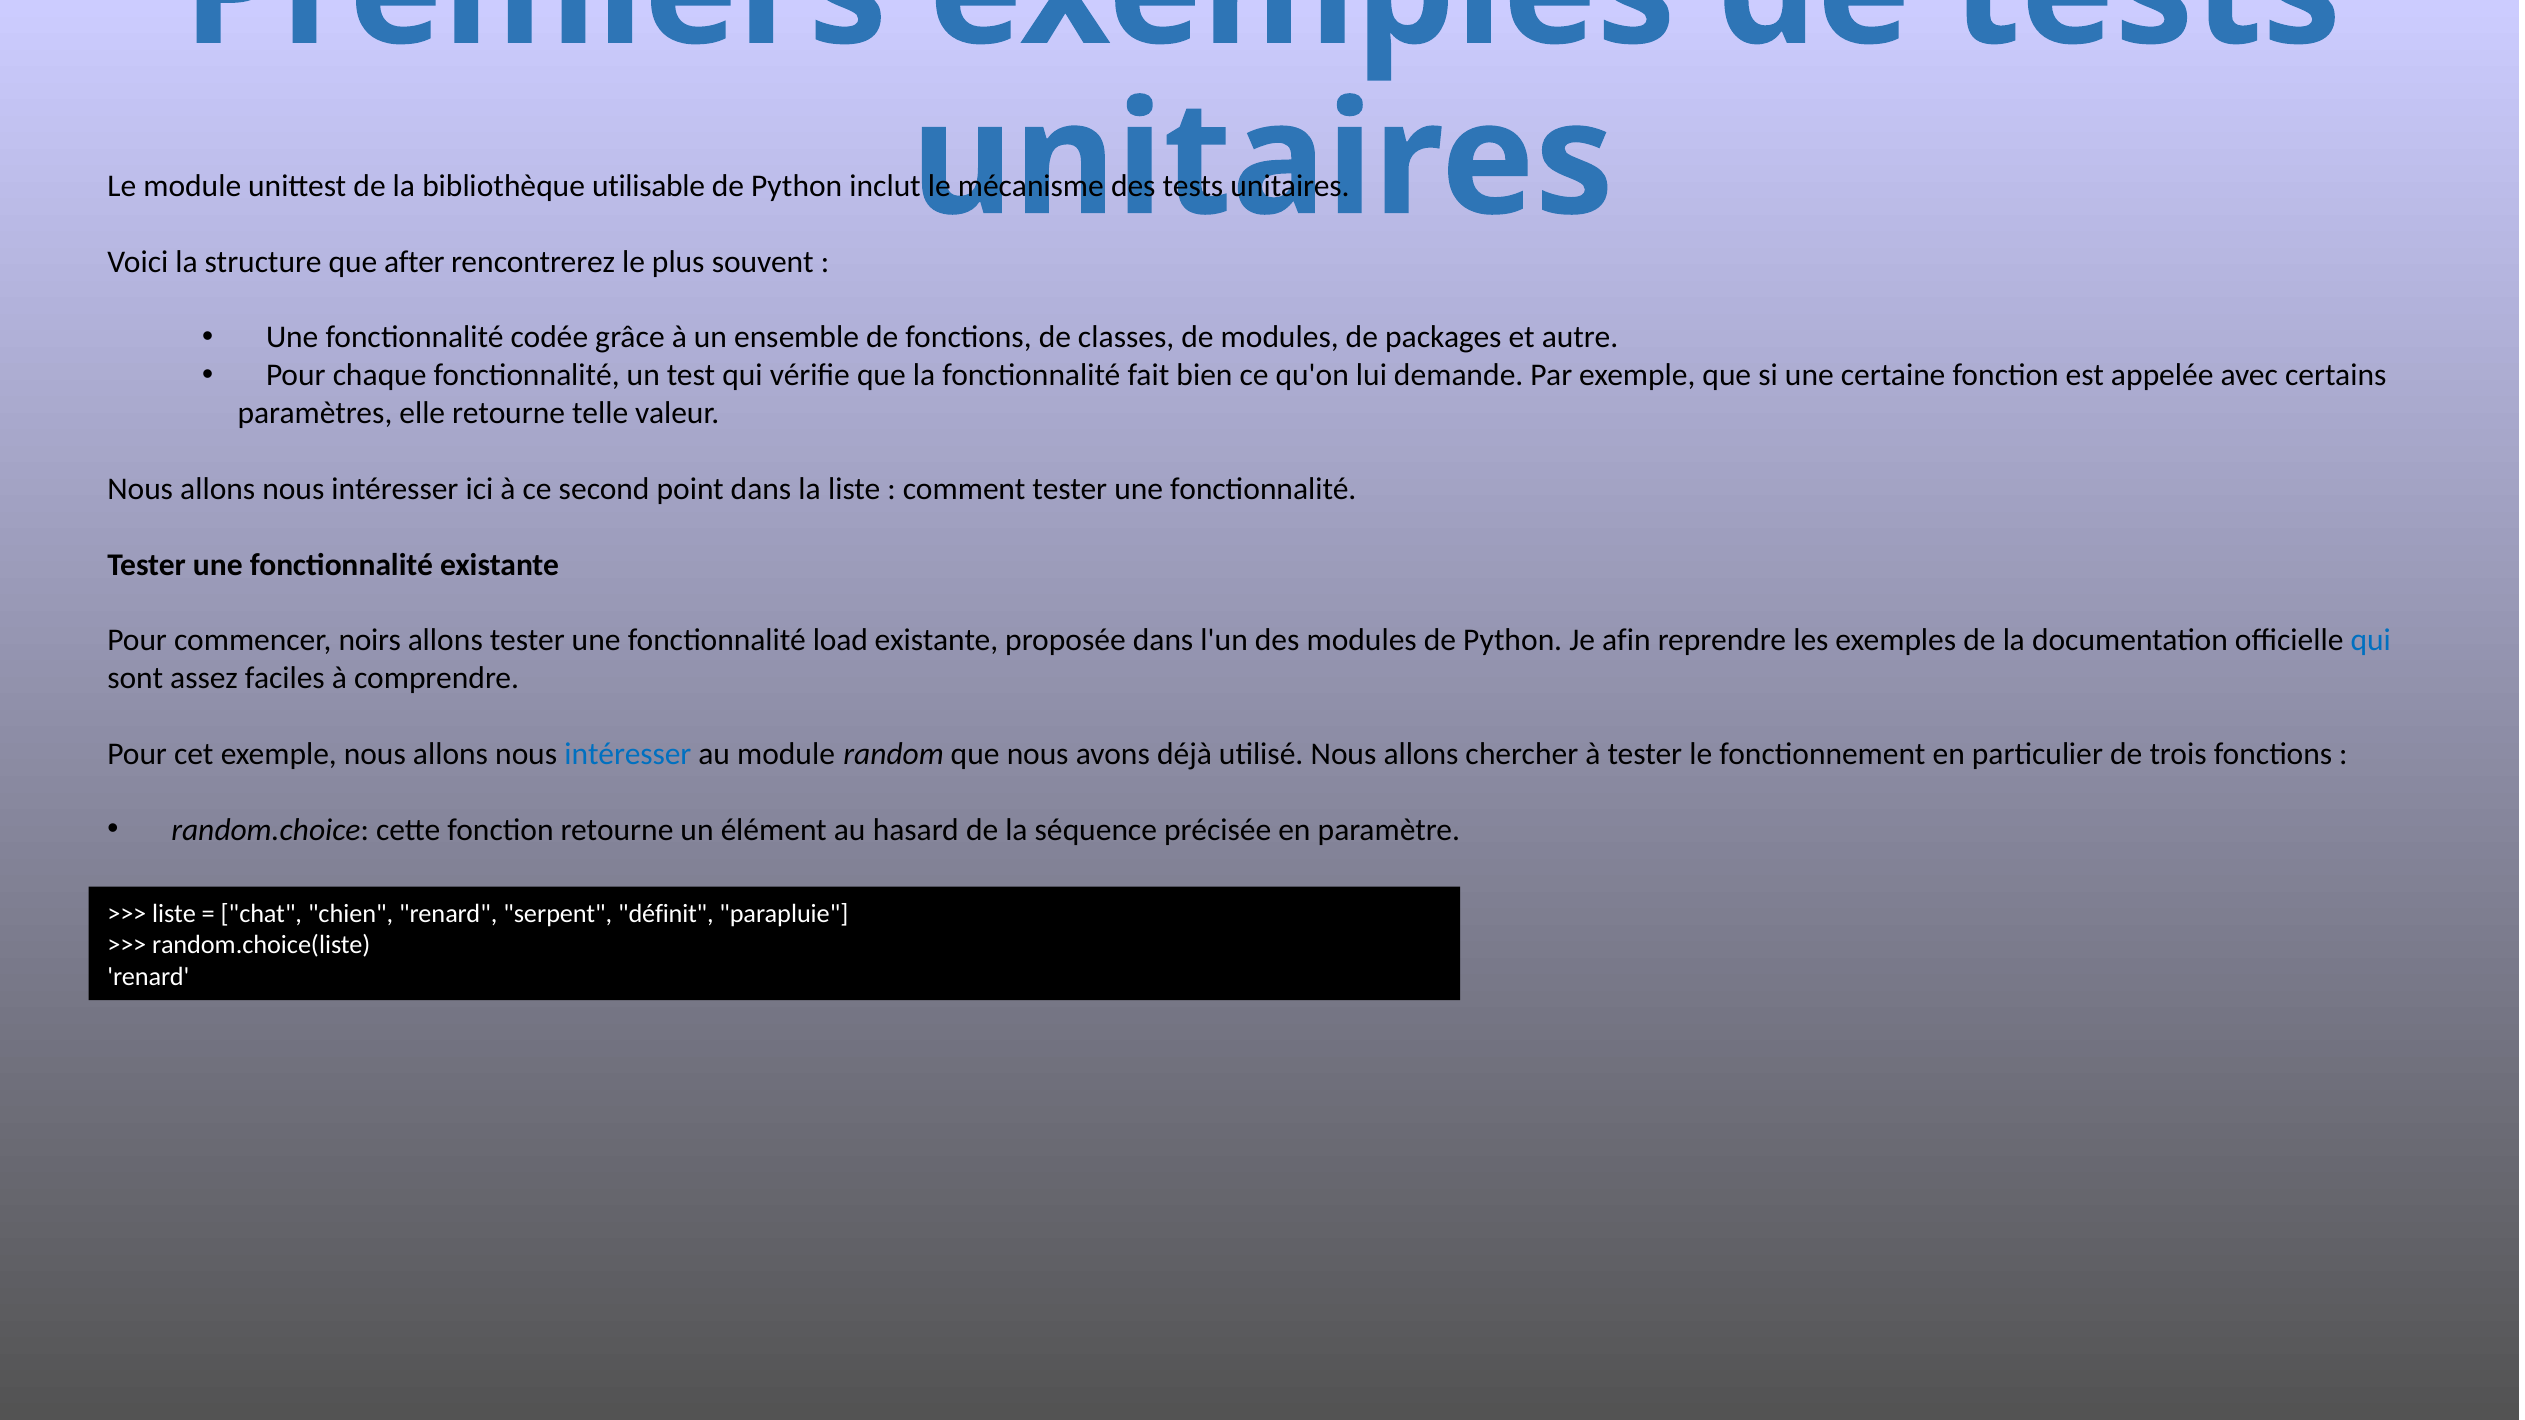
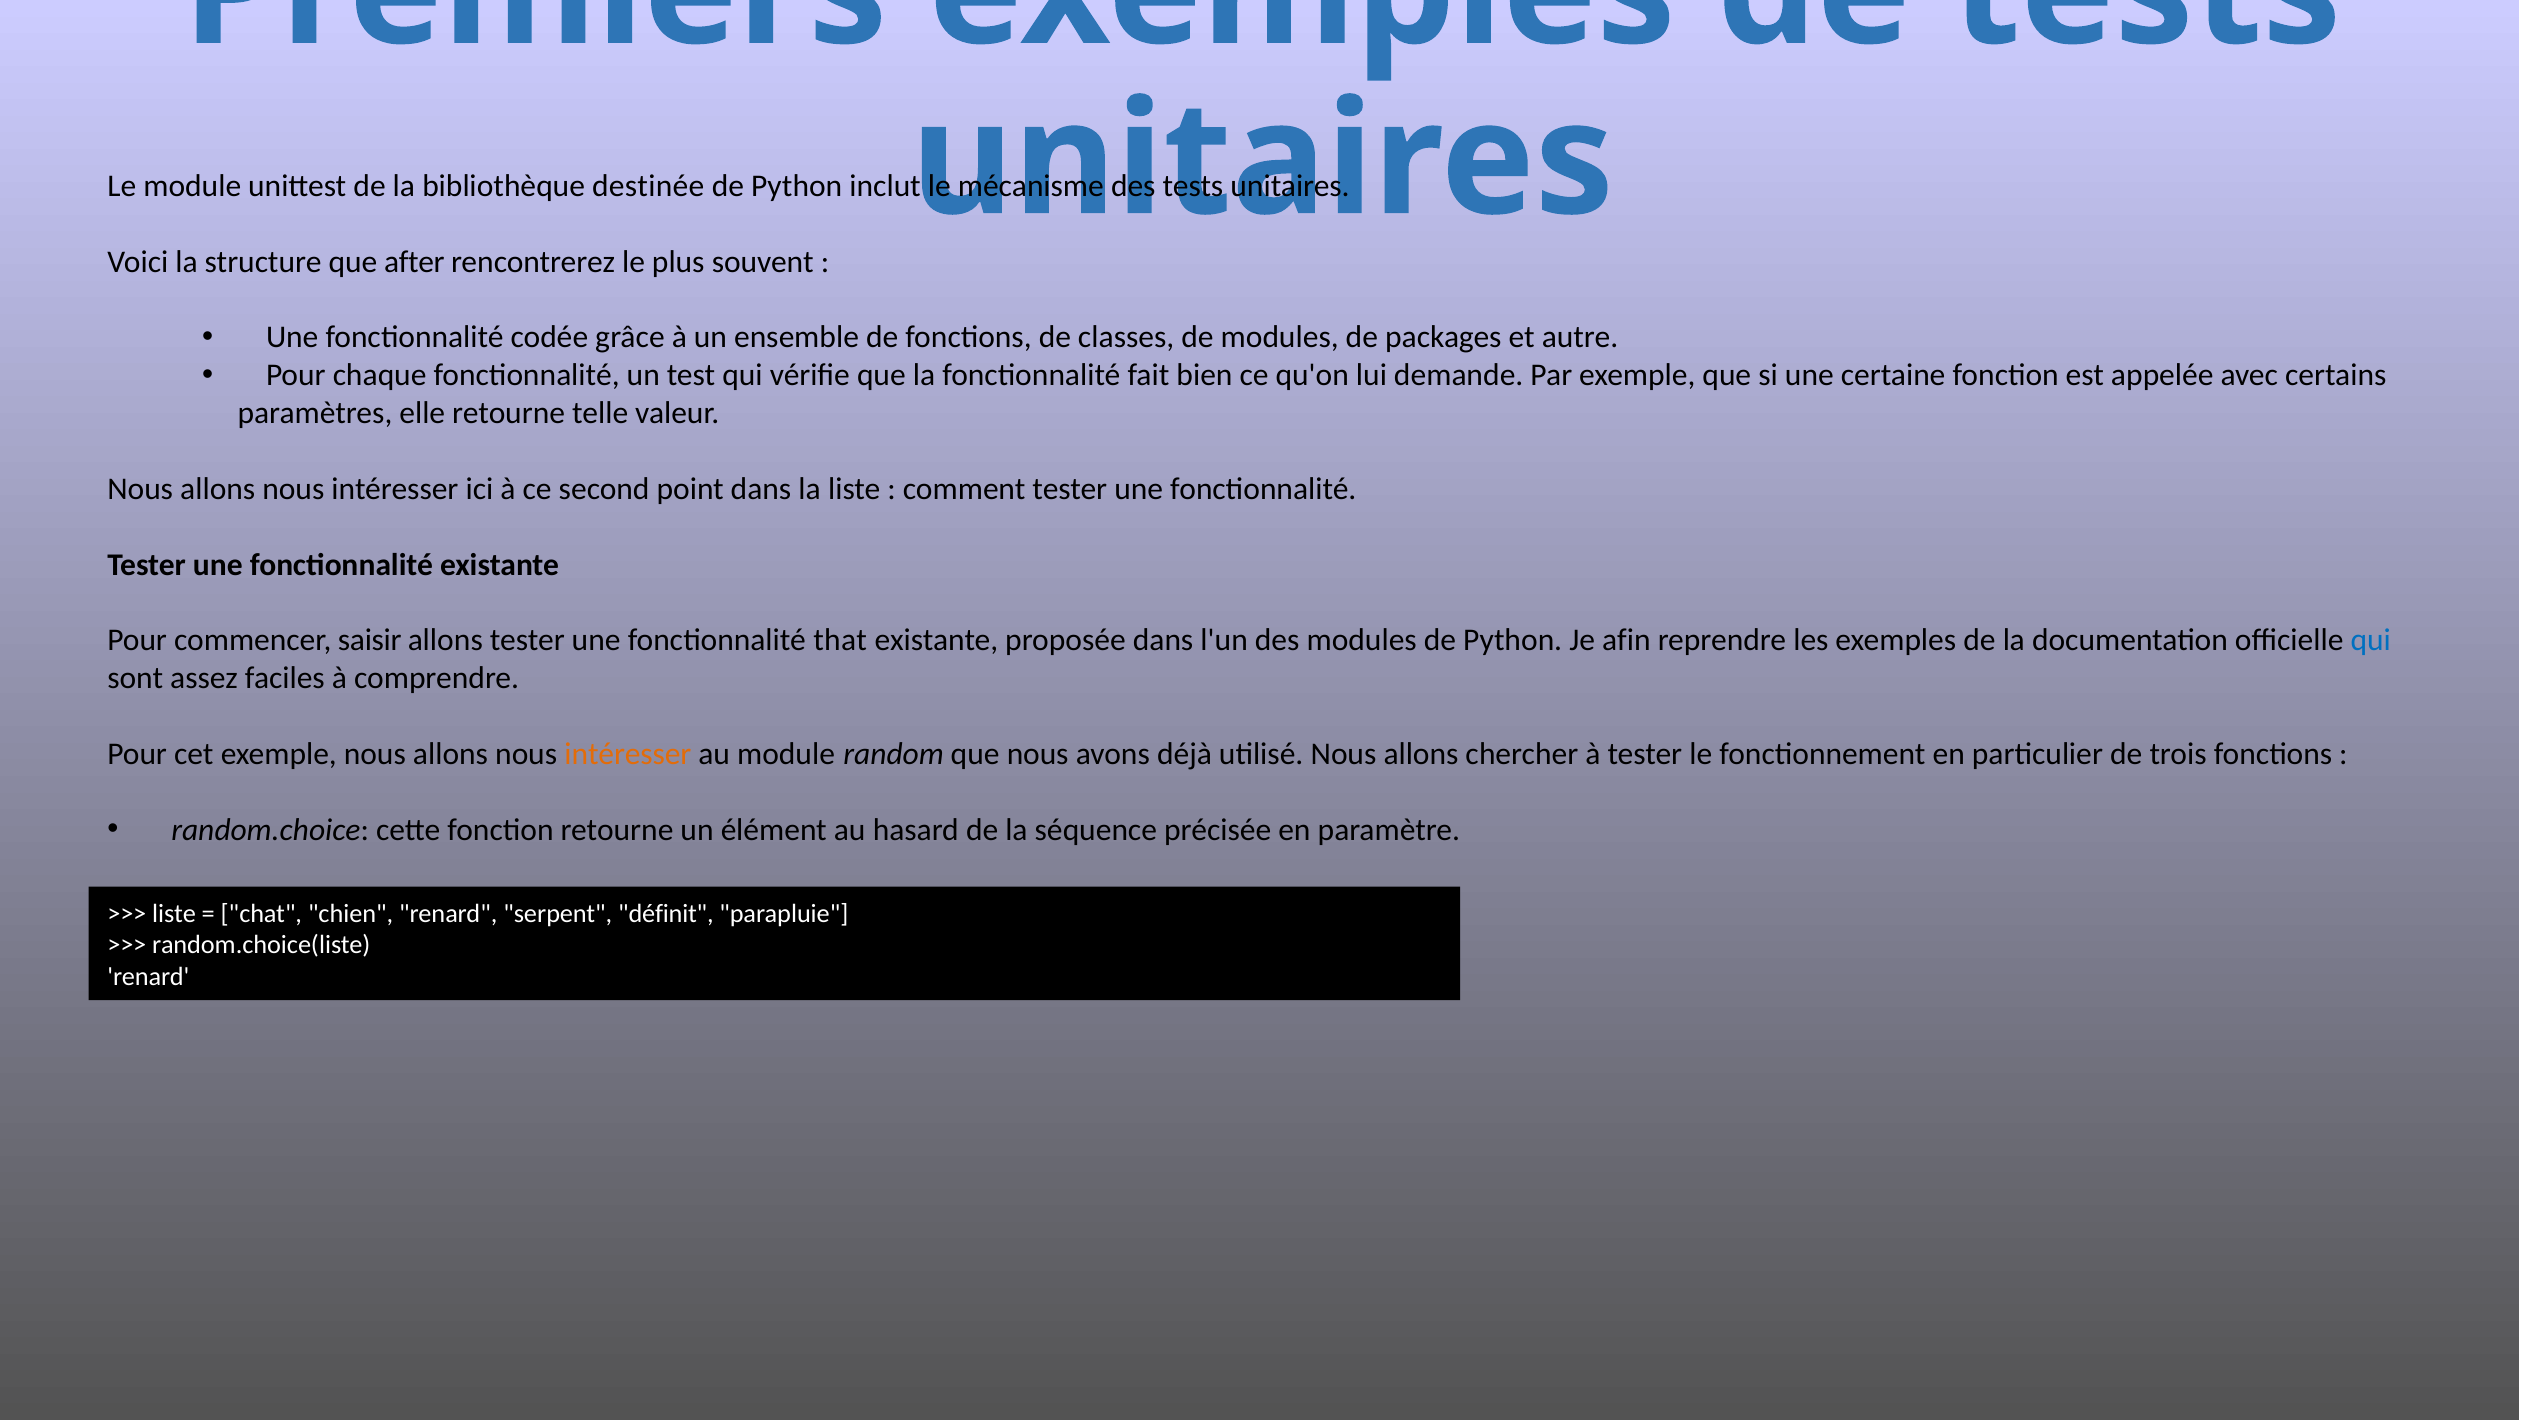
utilisable: utilisable -> destinée (648, 186)
noirs: noirs -> saisir (370, 641)
load: load -> that (840, 641)
intéresser colour: blue -> orange (628, 754)
